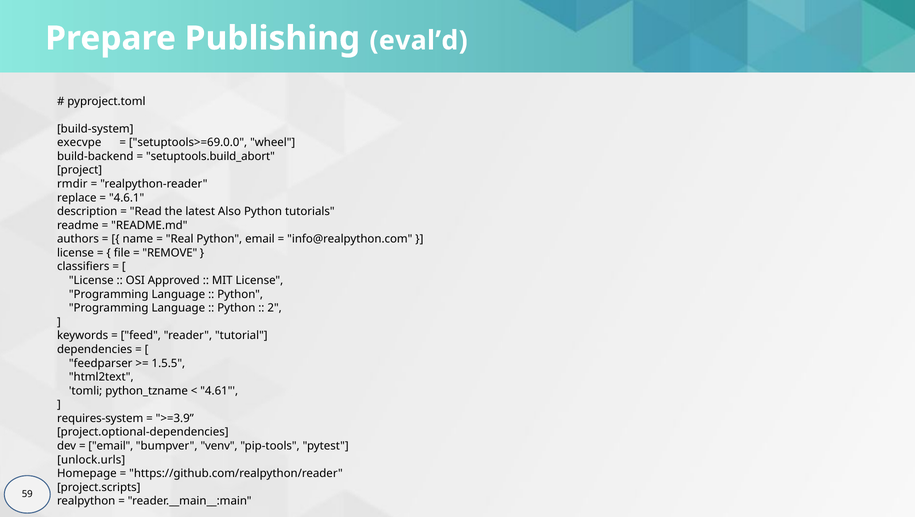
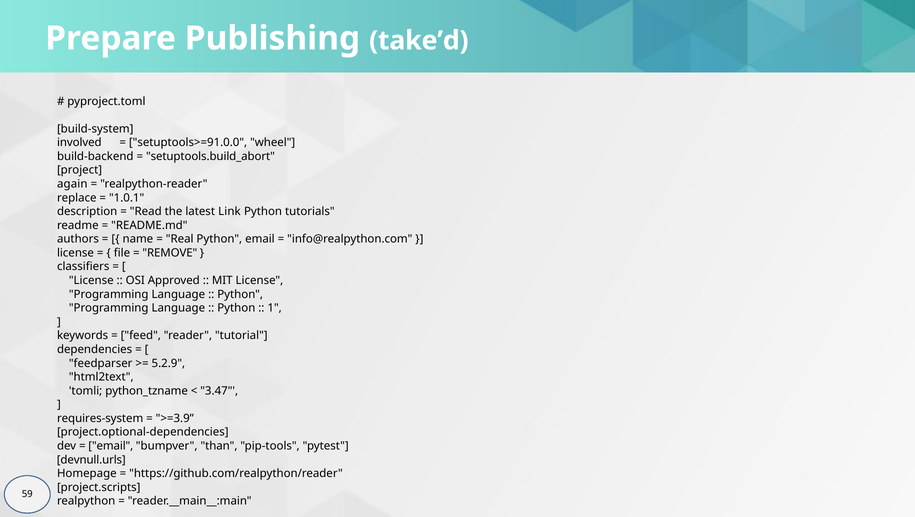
eval’d: eval’d -> take’d (419, 41)
execvpe: execvpe -> involved (79, 143)
setuptools>=69.0.0: setuptools>=69.0.0 -> setuptools>=91.0.0 (188, 143)
rmdir: rmdir -> again (72, 184)
4.6.1: 4.6.1 -> 1.0.1 (127, 198)
Also: Also -> Link (229, 212)
2: 2 -> 1 (275, 308)
1.5.5: 1.5.5 -> 5.2.9 (168, 363)
4.61: 4.61 -> 3.47 (219, 391)
venv: venv -> than (219, 446)
unlock.urls: unlock.urls -> devnull.urls (91, 460)
